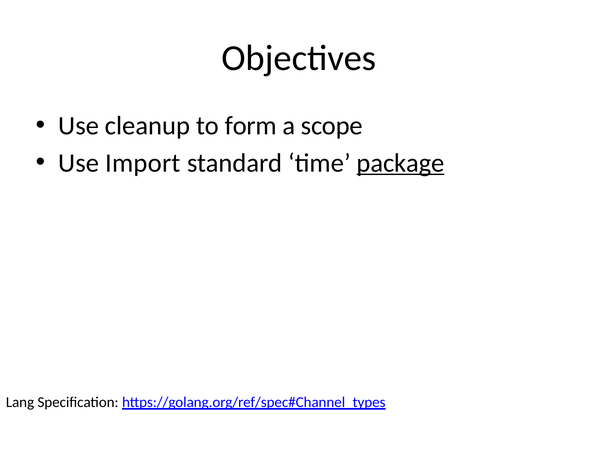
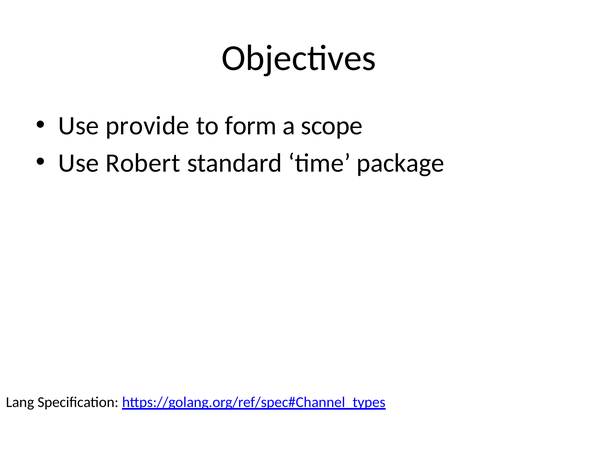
cleanup: cleanup -> provide (147, 125)
Import: Import -> Robert (143, 163)
package underline: present -> none (401, 163)
